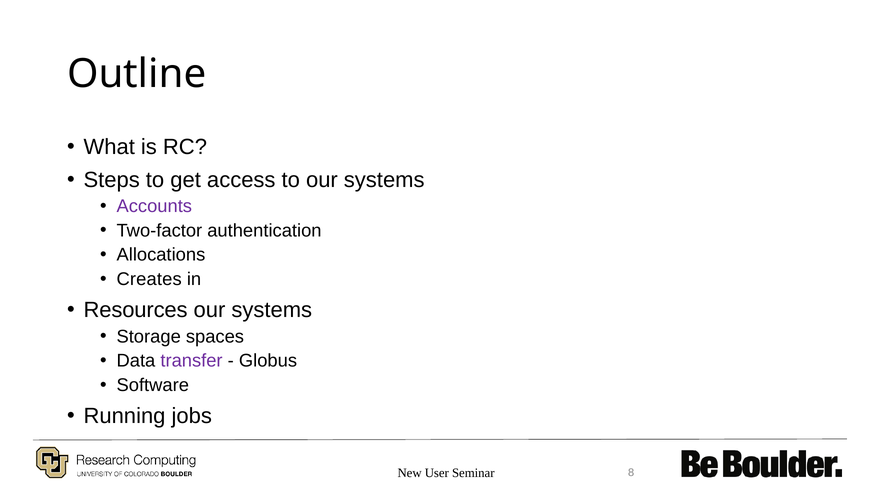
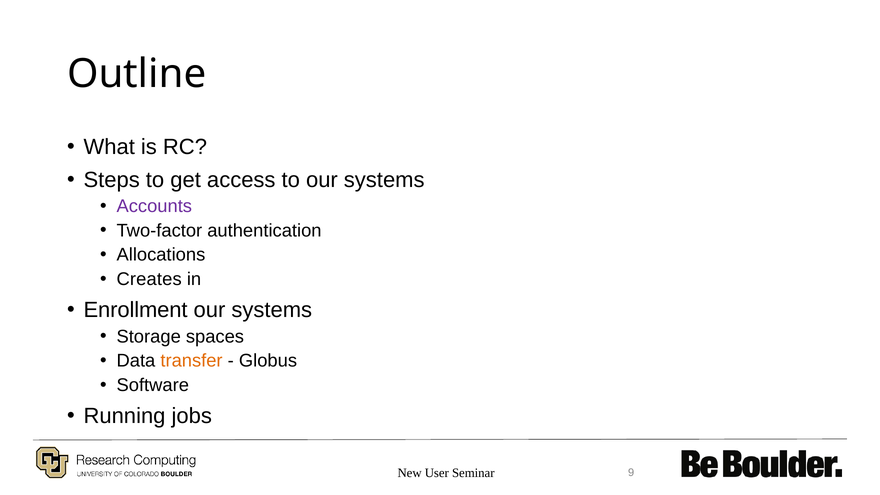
Resources: Resources -> Enrollment (136, 310)
transfer colour: purple -> orange (192, 361)
8: 8 -> 9 (631, 473)
